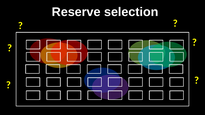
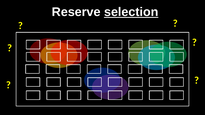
selection underline: none -> present (131, 12)
